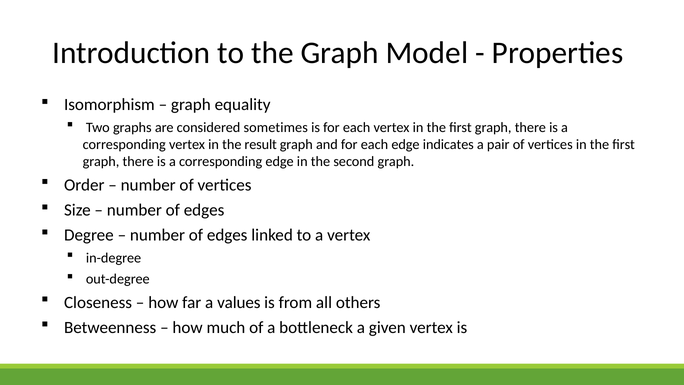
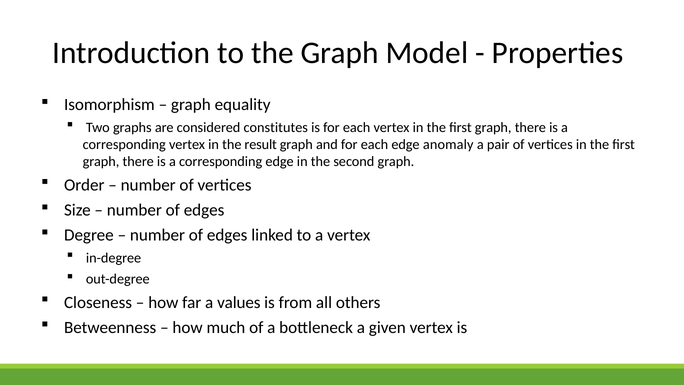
sometimes: sometimes -> constitutes (276, 127)
indicates: indicates -> anomaly (448, 144)
